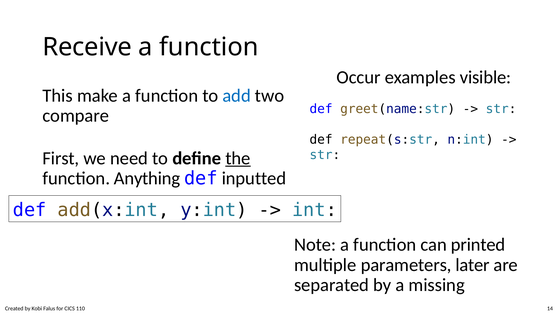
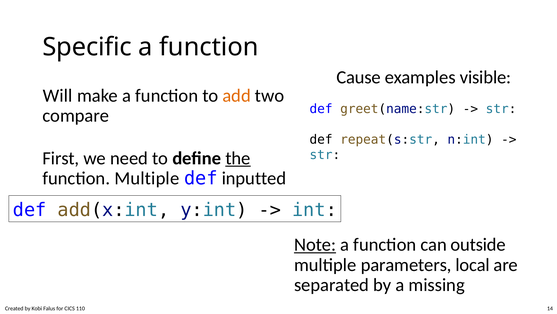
Receive: Receive -> Specific (87, 47)
Occur: Occur -> Cause (359, 77)
This: This -> Will (58, 95)
add colour: blue -> orange (237, 95)
function Anything: Anything -> Multiple (147, 178)
Note underline: none -> present (315, 244)
printed: printed -> outside (478, 244)
later: later -> local (473, 264)
